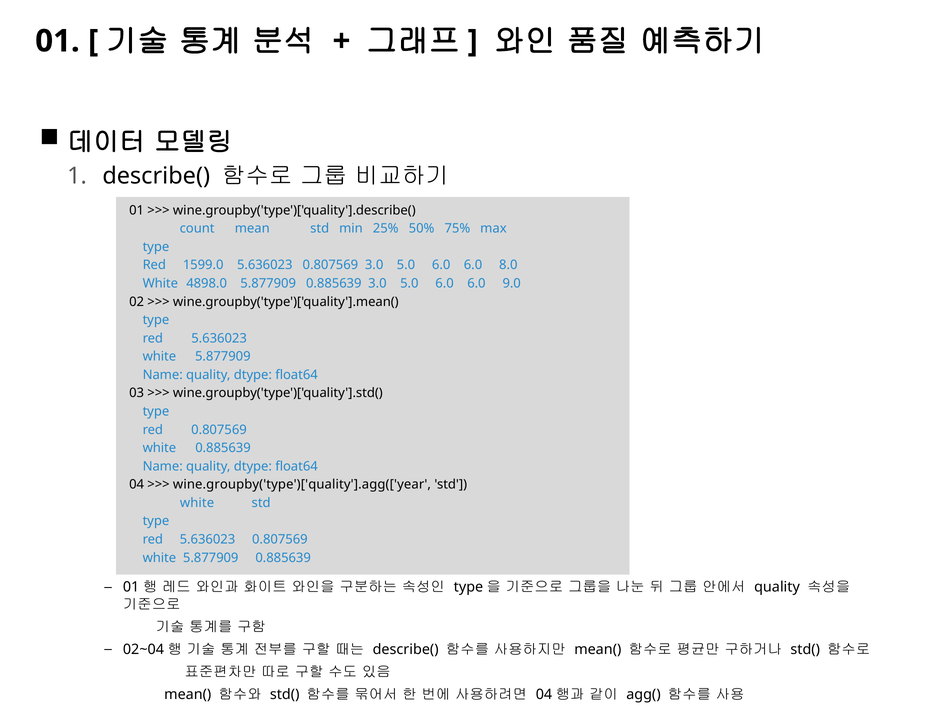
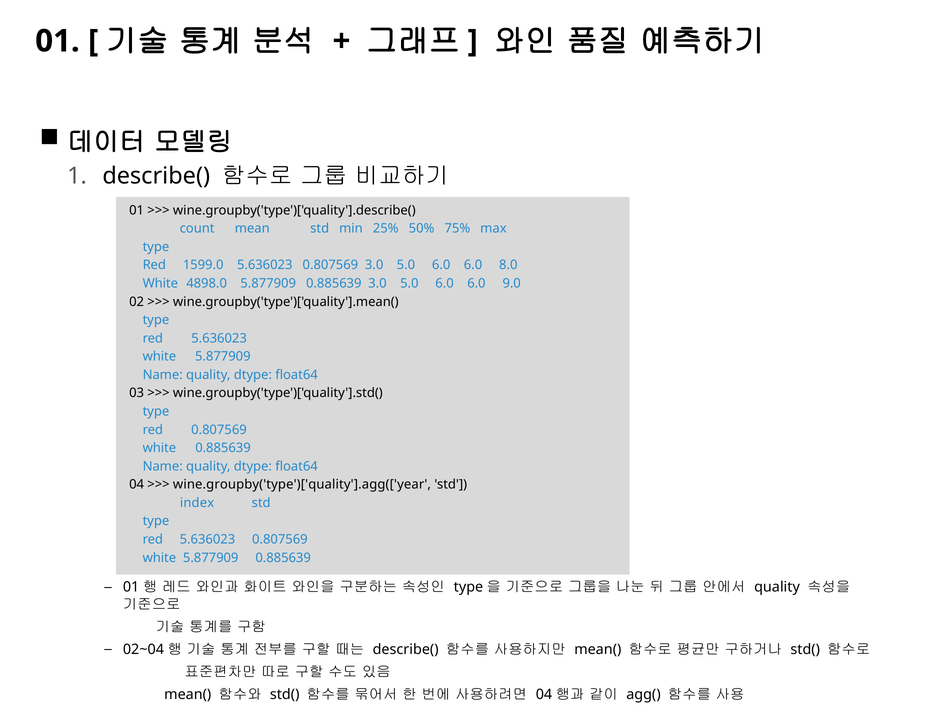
white: white -> index (197, 503)
